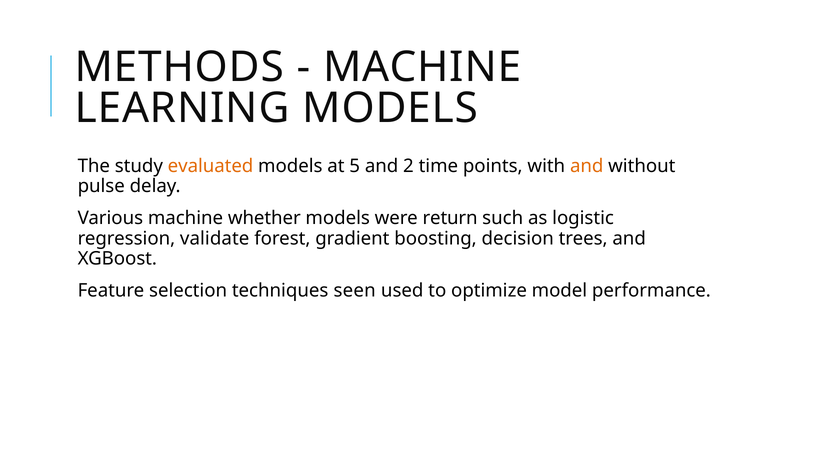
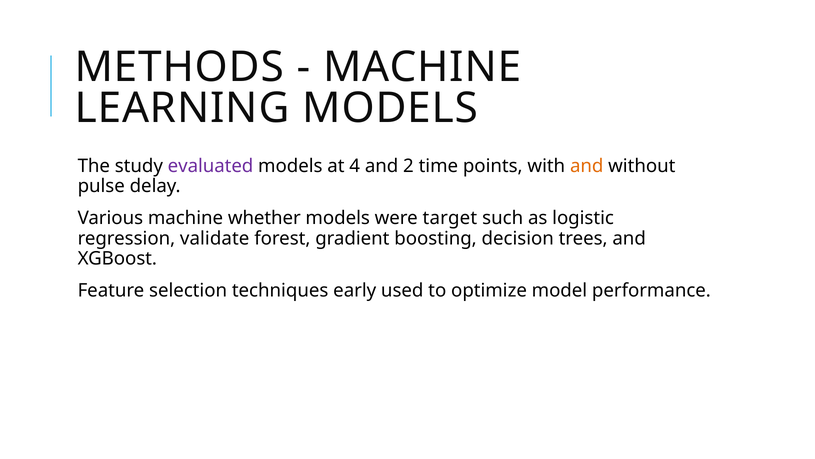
evaluated colour: orange -> purple (211, 166)
5: 5 -> 4 (355, 166)
return: return -> target (450, 218)
seen: seen -> early (355, 290)
